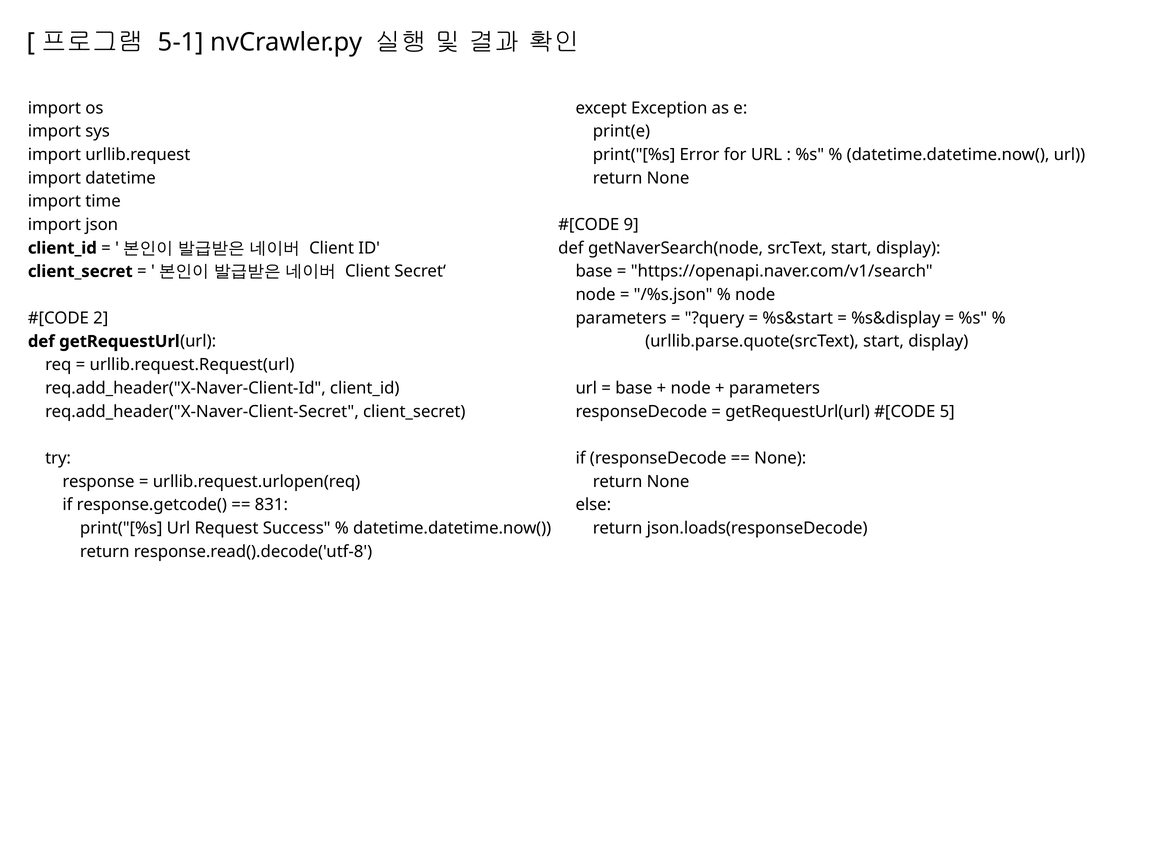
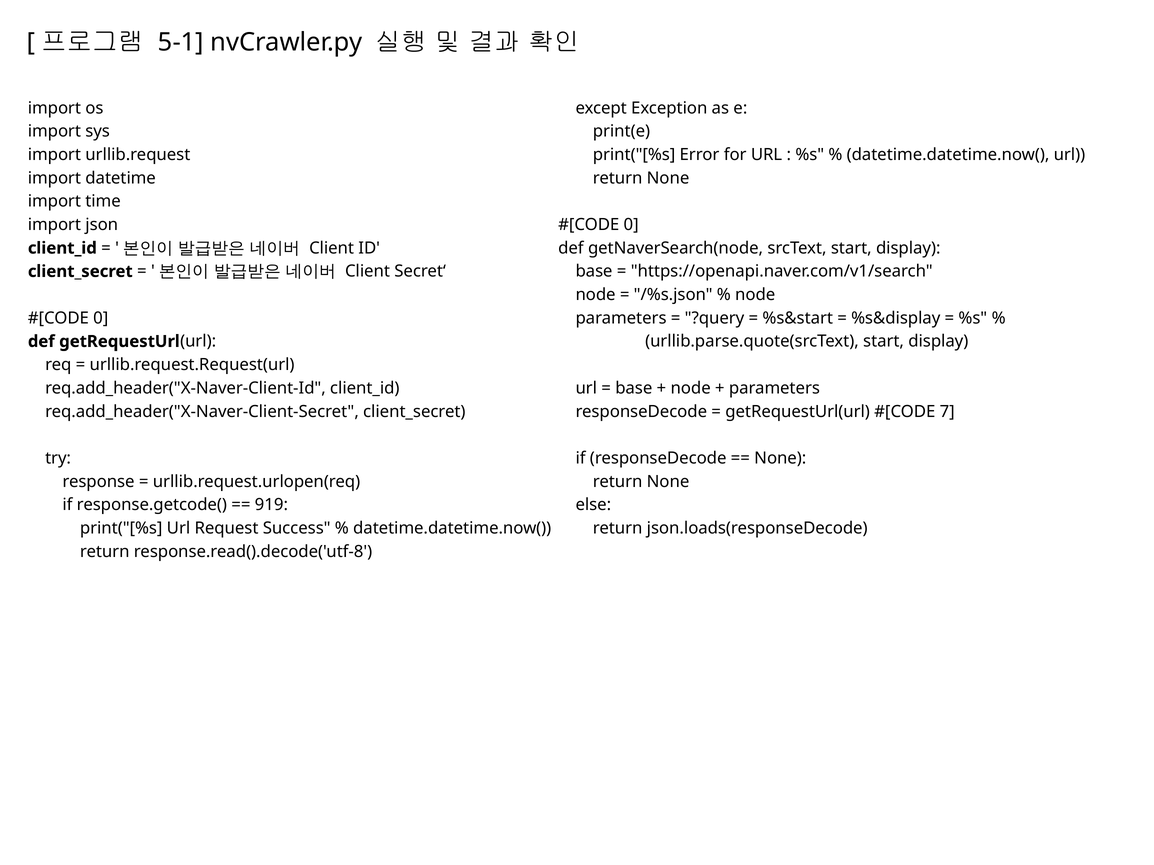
9: 9 -> 0 (631, 225)
2: 2 -> 0 (101, 318)
5: 5 -> 7 (947, 412)
831: 831 -> 919 (271, 505)
